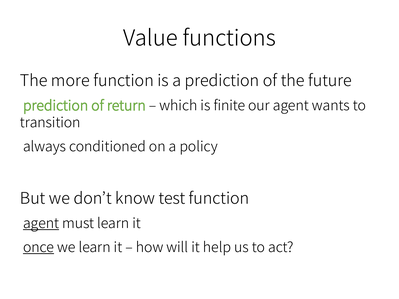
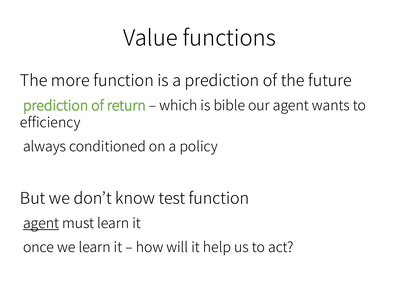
finite: finite -> bible (229, 106)
transition: transition -> efficiency (50, 123)
once underline: present -> none (39, 248)
